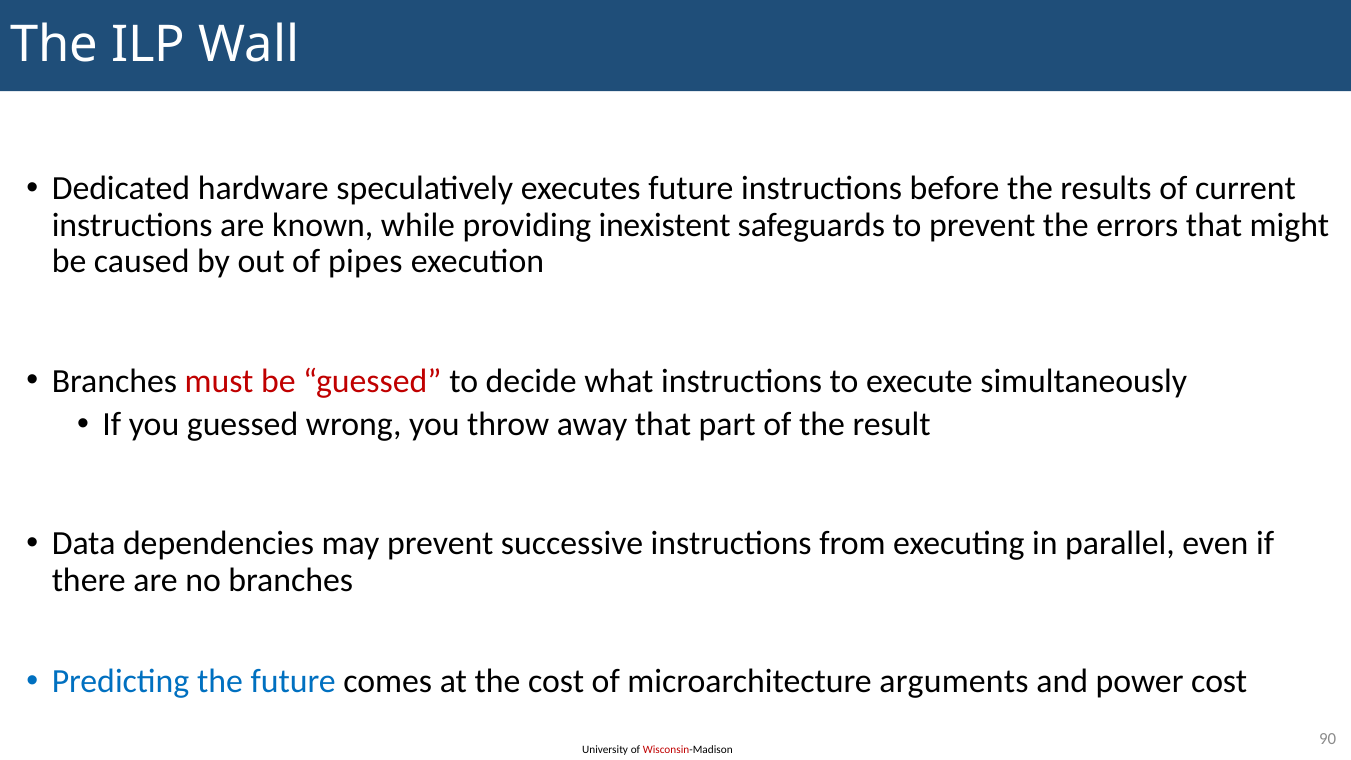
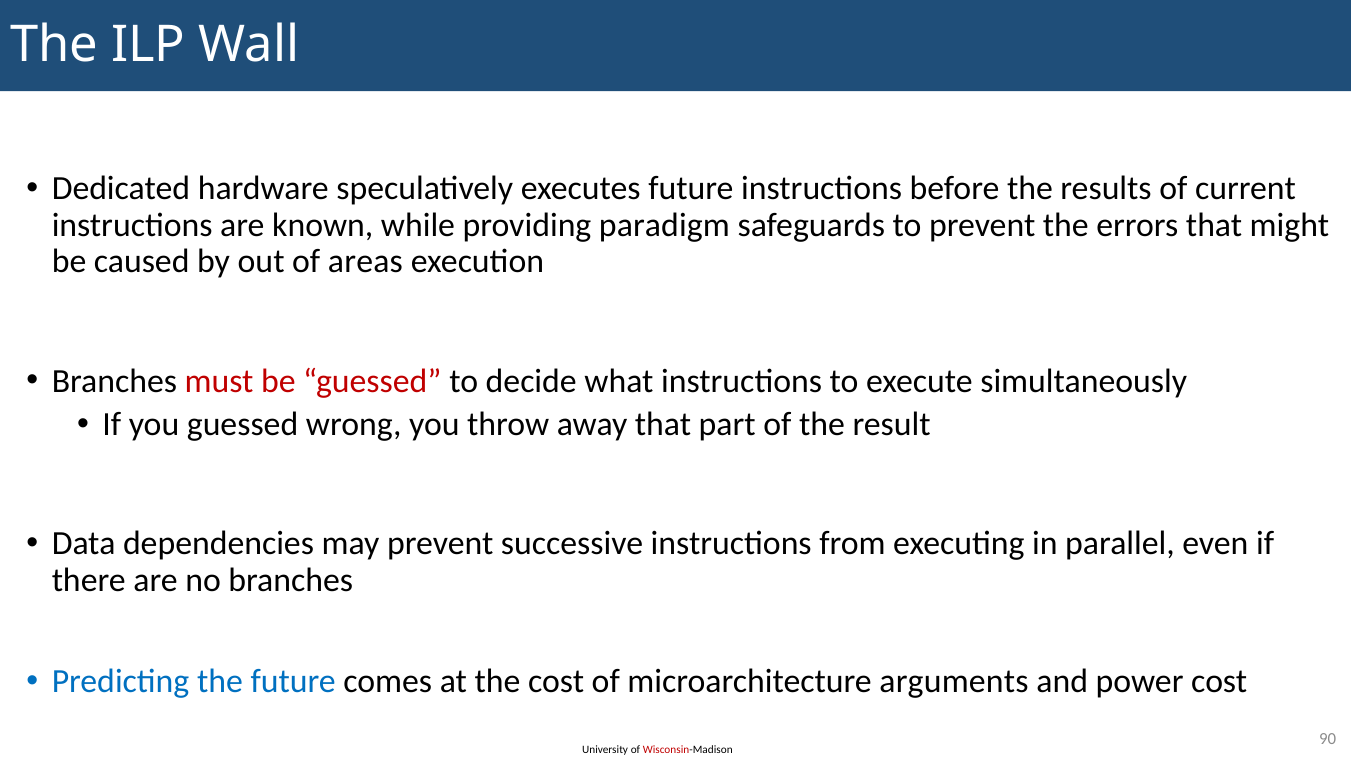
inexistent: inexistent -> paradigm (664, 225)
pipes: pipes -> areas (365, 262)
